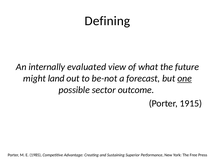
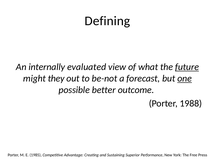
future underline: none -> present (187, 67)
land: land -> they (56, 78)
sector: sector -> better (104, 90)
1915: 1915 -> 1988 (191, 103)
